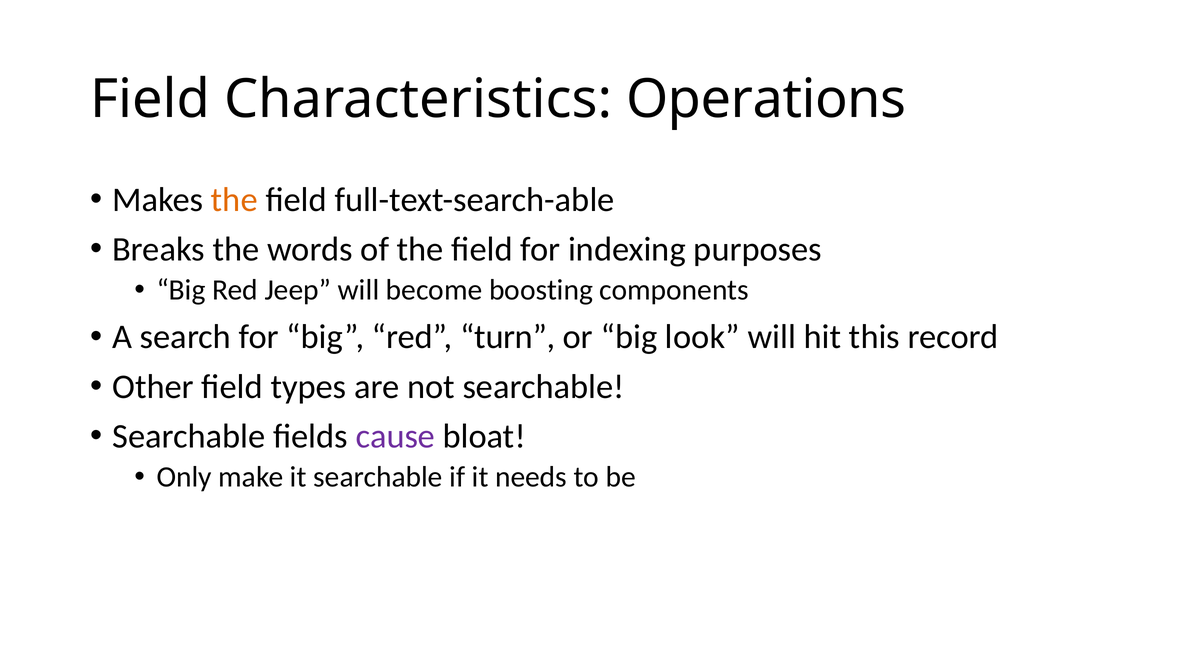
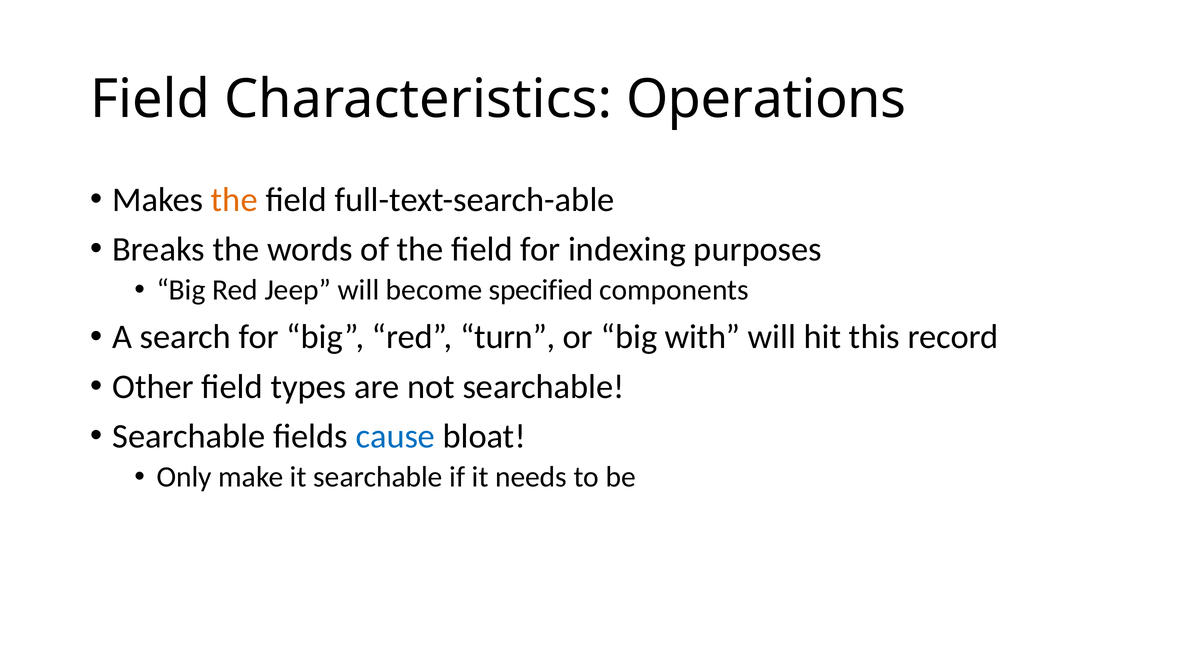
boosting: boosting -> specified (541, 290)
look: look -> with (703, 337)
cause colour: purple -> blue (395, 436)
